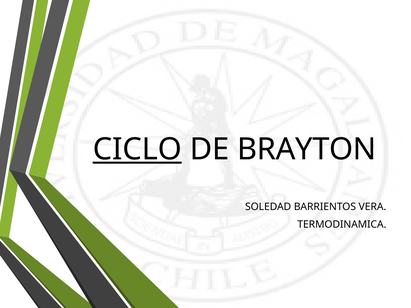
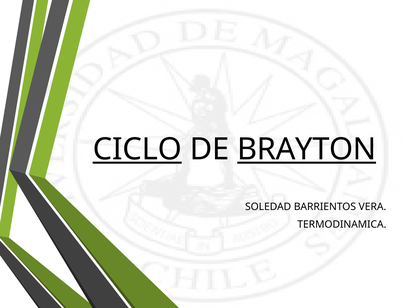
BRAYTON underline: none -> present (307, 150)
